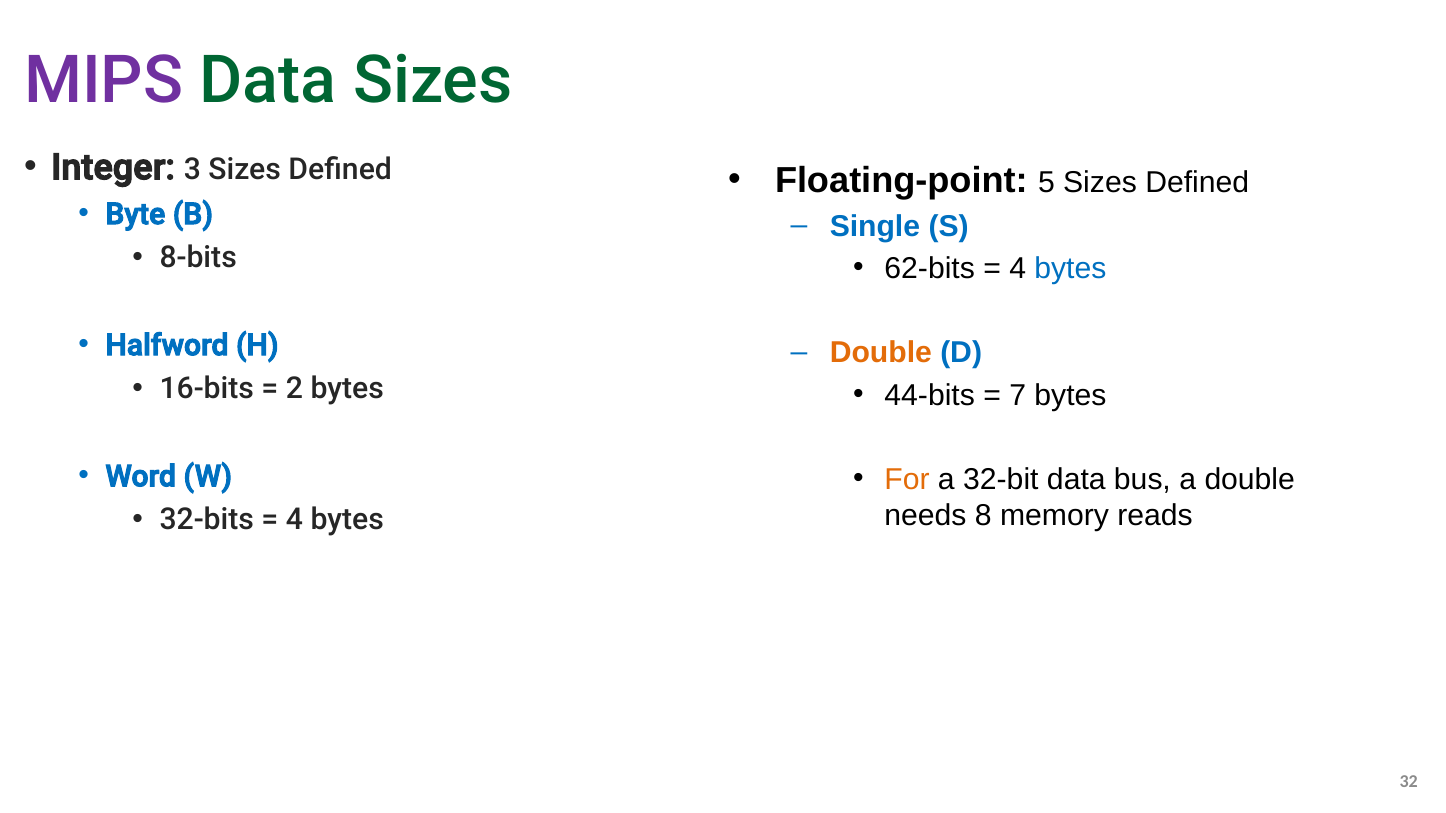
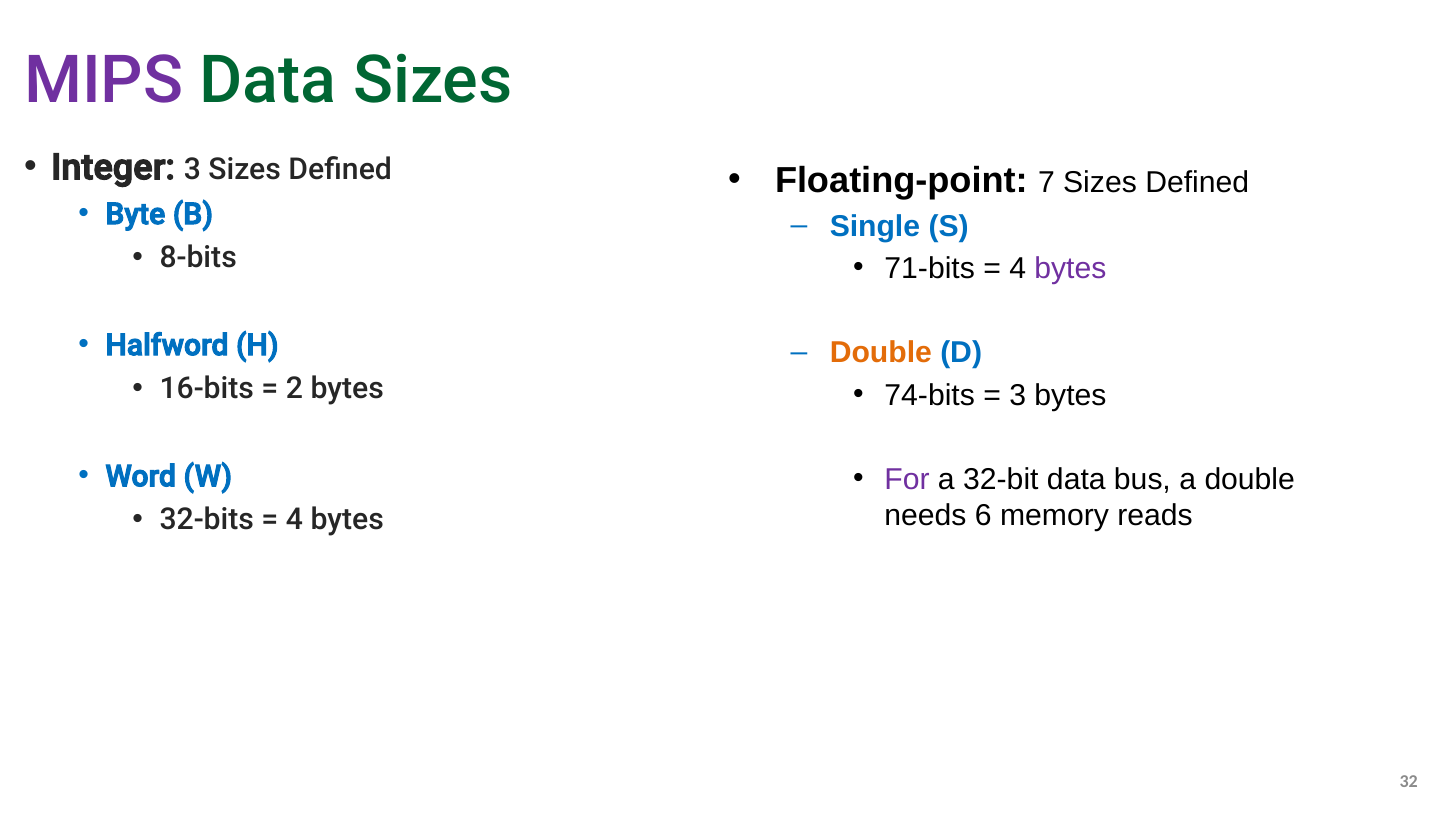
5: 5 -> 7 (1046, 183)
62-bits: 62-bits -> 71-bits (930, 269)
bytes colour: blue -> purple (1070, 269)
44-bits: 44-bits -> 74-bits (930, 395)
7: 7 -> 3 (1018, 395)
For colour: orange -> purple (907, 480)
8: 8 -> 6 (983, 516)
